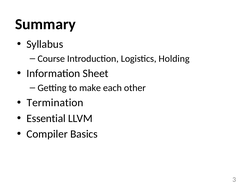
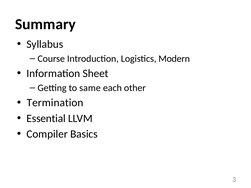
Holding: Holding -> Modern (174, 59)
make: make -> same (90, 88)
